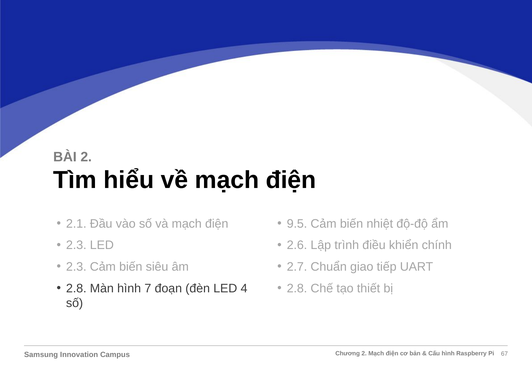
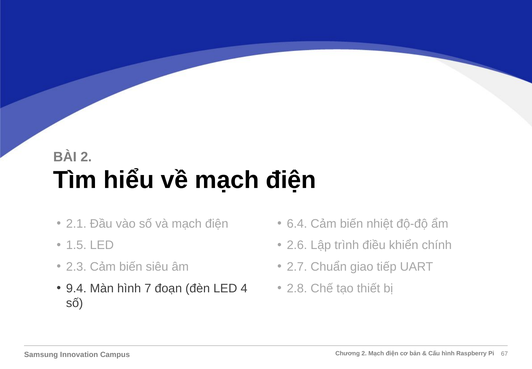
9.5: 9.5 -> 6.4 (297, 223)
2.3: 2.3 -> 1.5 (76, 245)
2.8: 2.8 -> 9.4 (76, 288)
